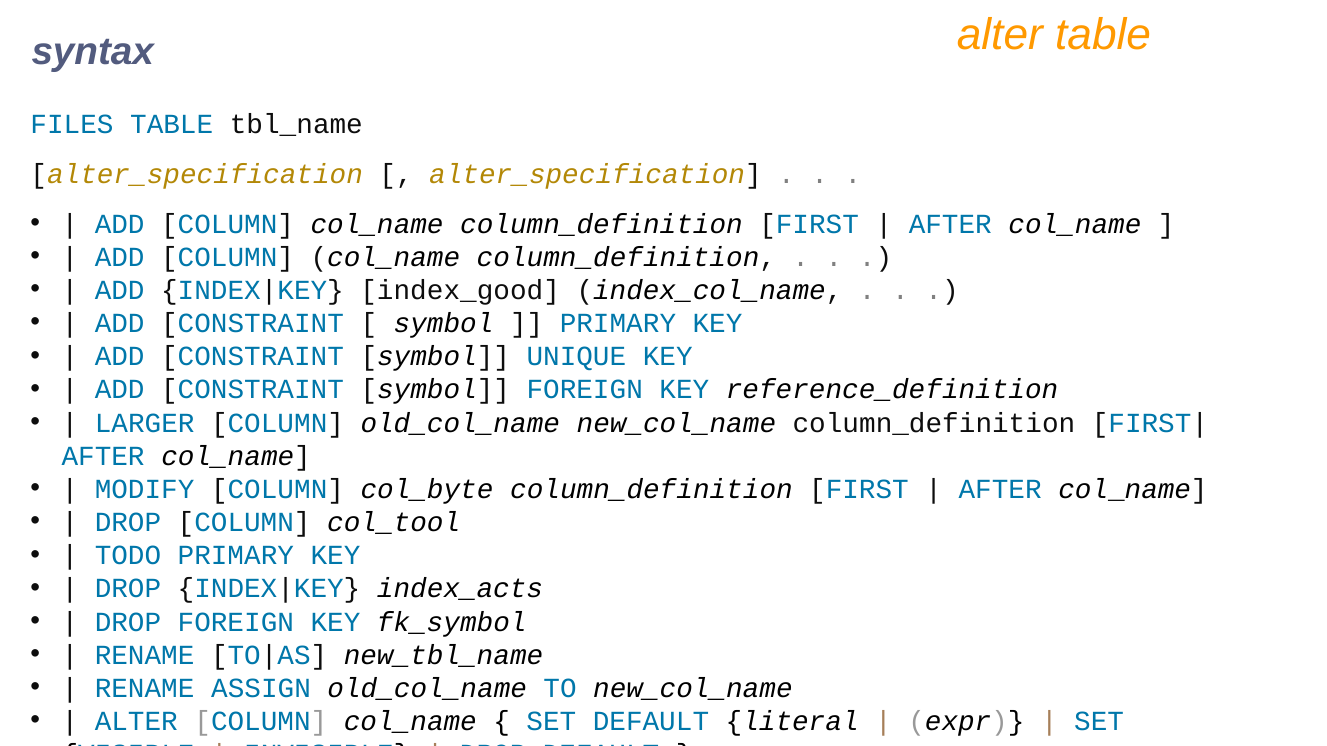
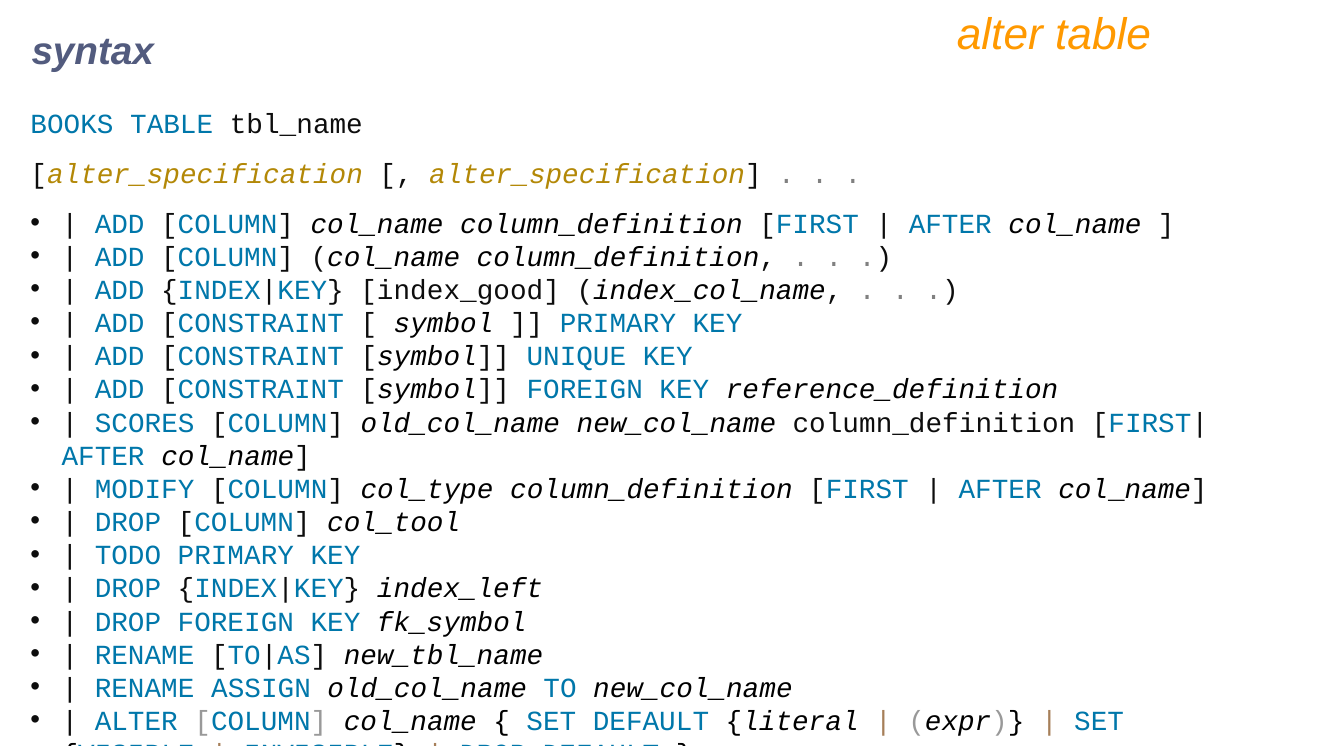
FILES: FILES -> BOOKS (72, 124)
LARGER: LARGER -> SCORES (145, 423)
col_byte: col_byte -> col_type (427, 490)
index_acts: index_acts -> index_left (460, 589)
